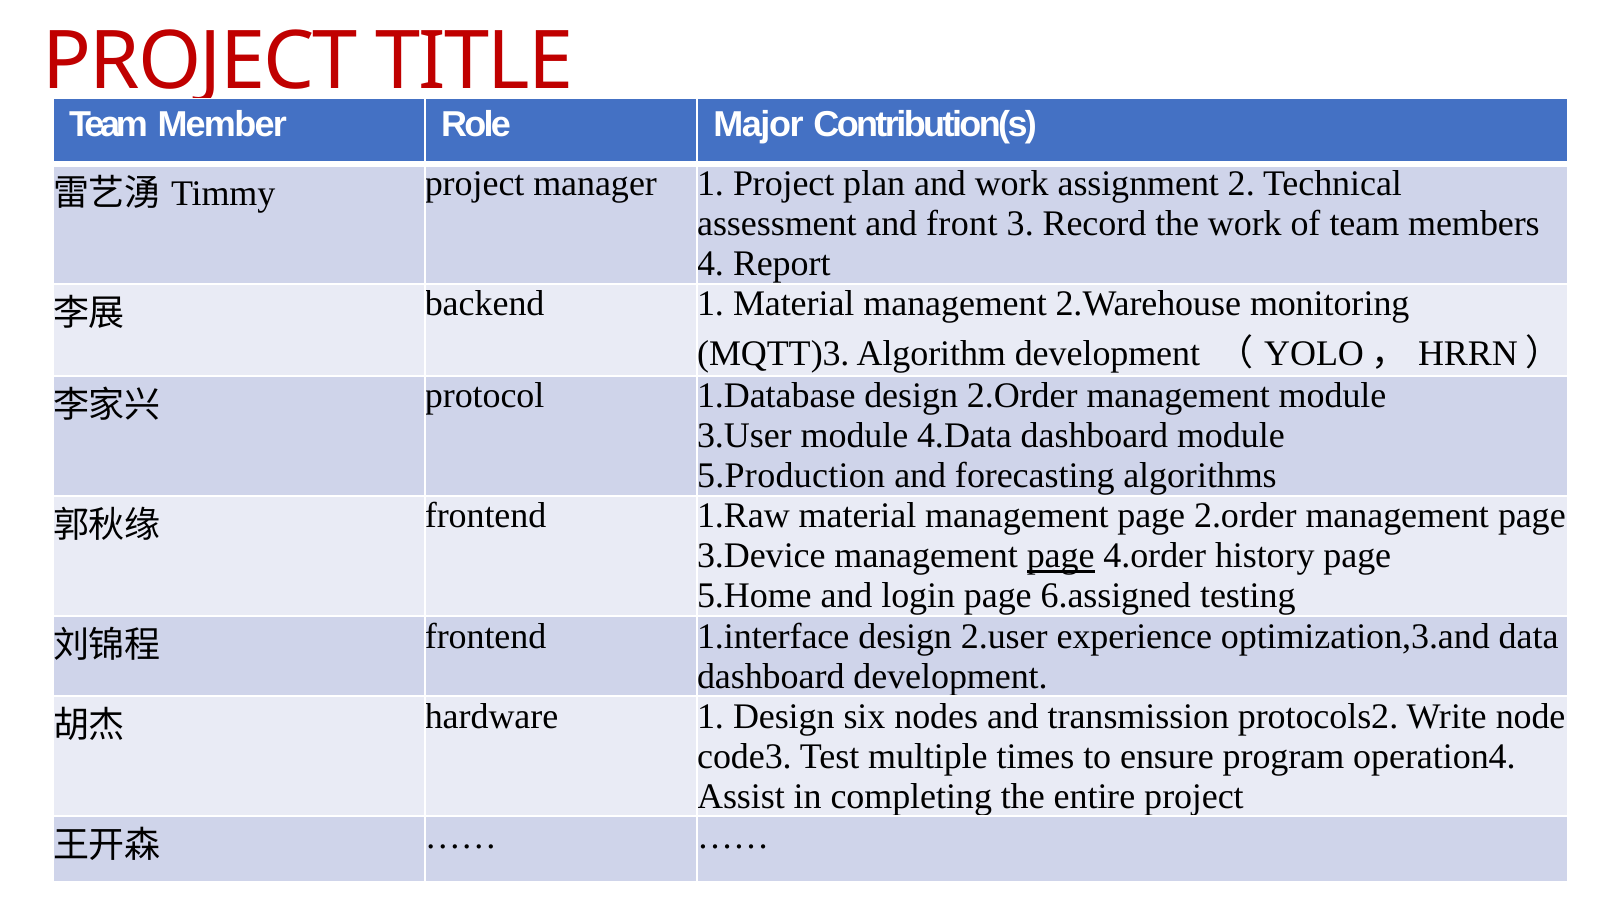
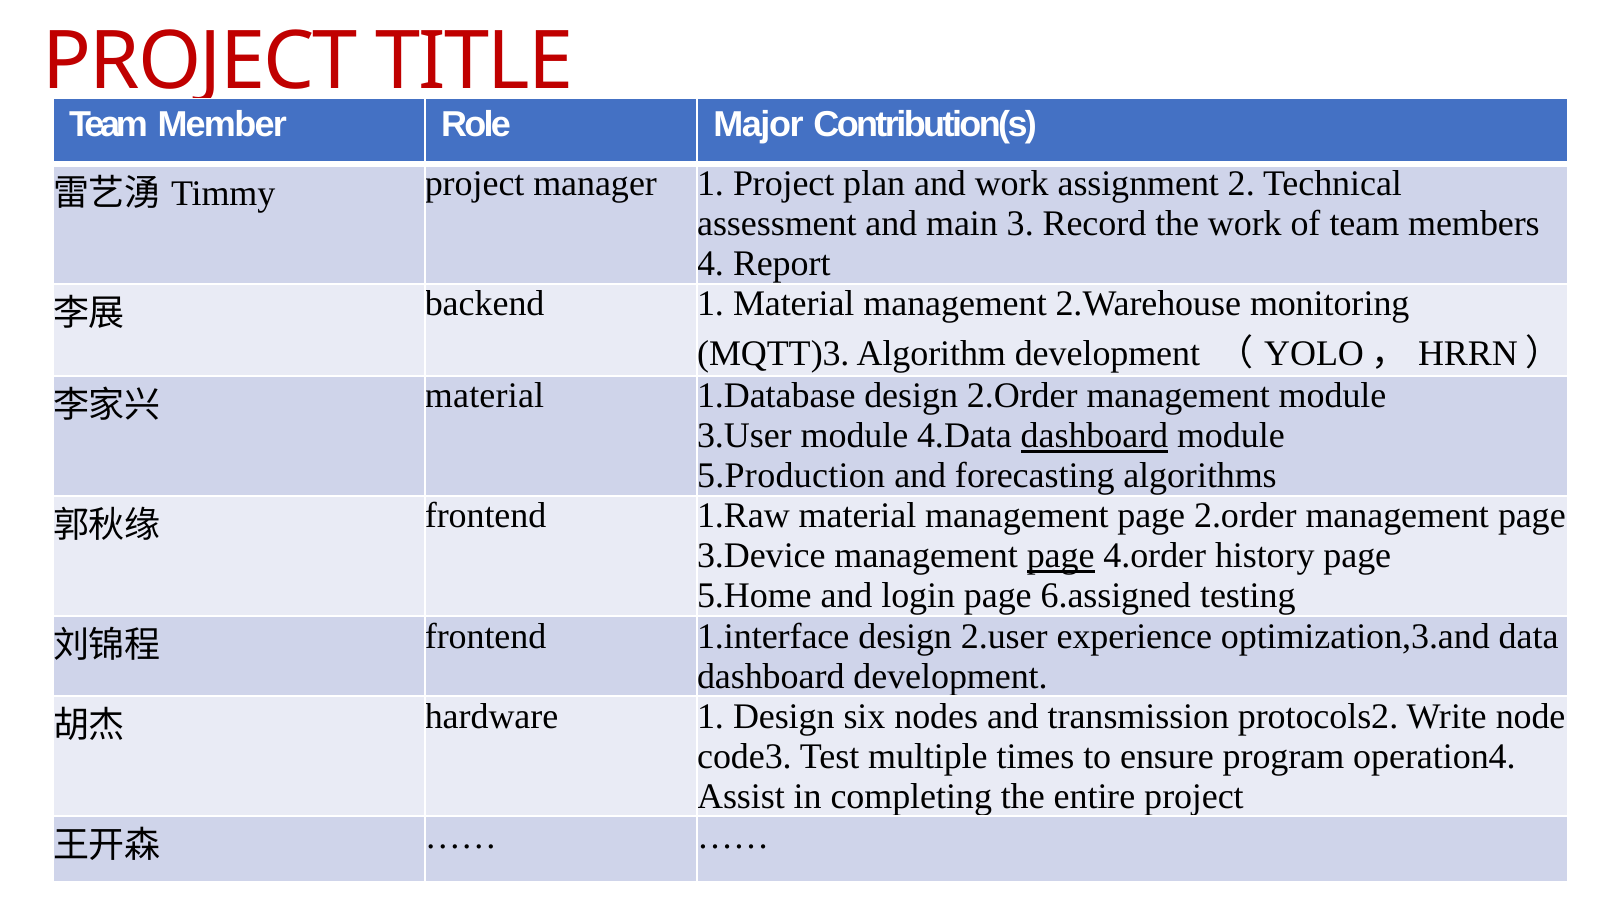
front: front -> main (962, 224)
protocol: protocol -> material (485, 396)
dashboard underline: none -> present (1094, 436)
